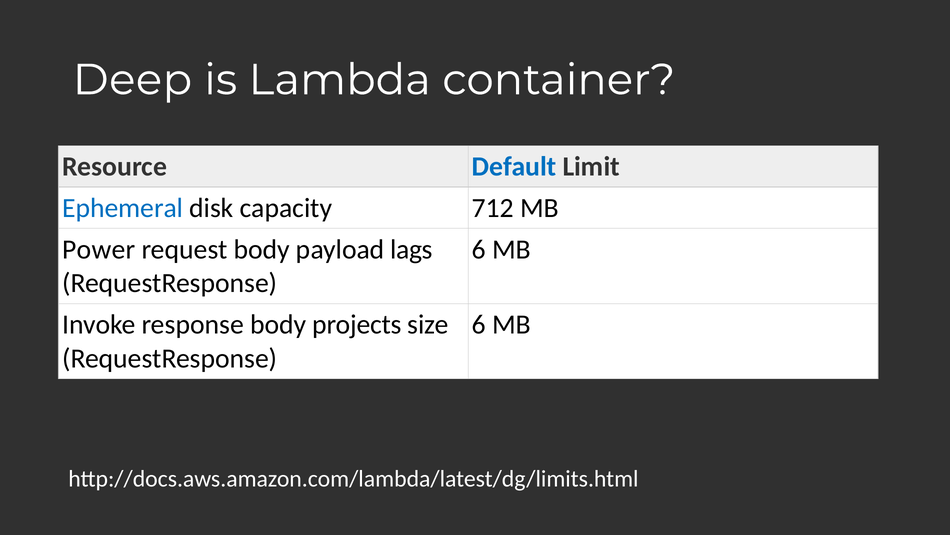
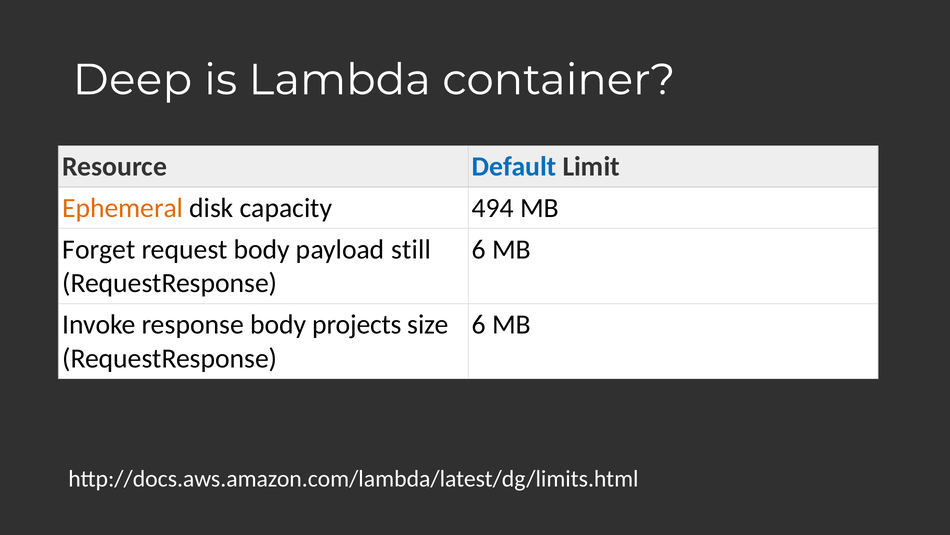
Ephemeral colour: blue -> orange (123, 208)
712: 712 -> 494 (493, 208)
Power: Power -> Forget (99, 249)
lags: lags -> still (411, 249)
